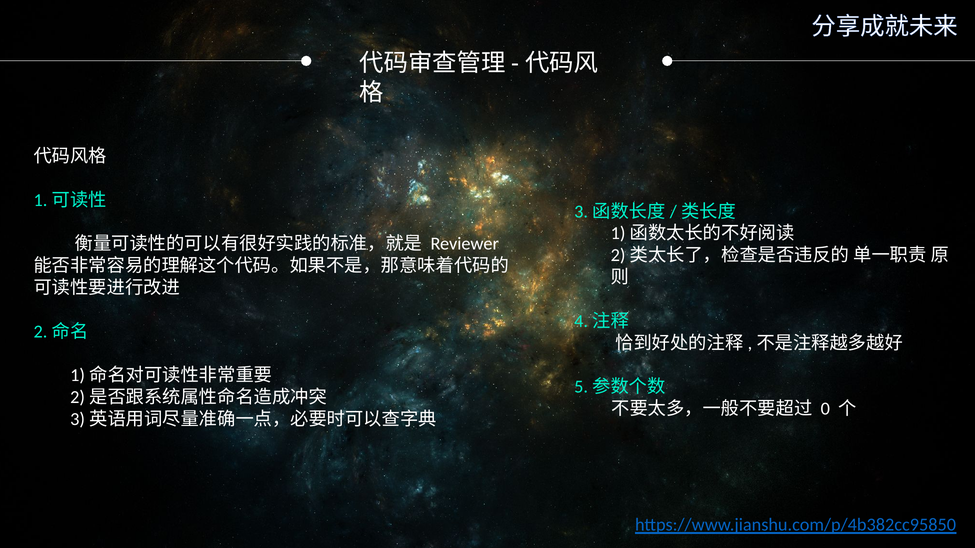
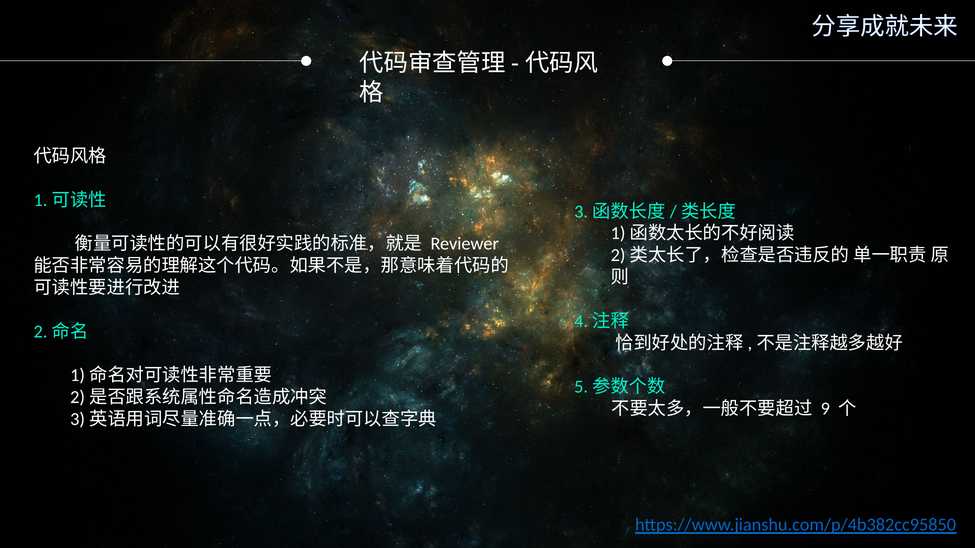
0: 0 -> 9 (825, 409)
